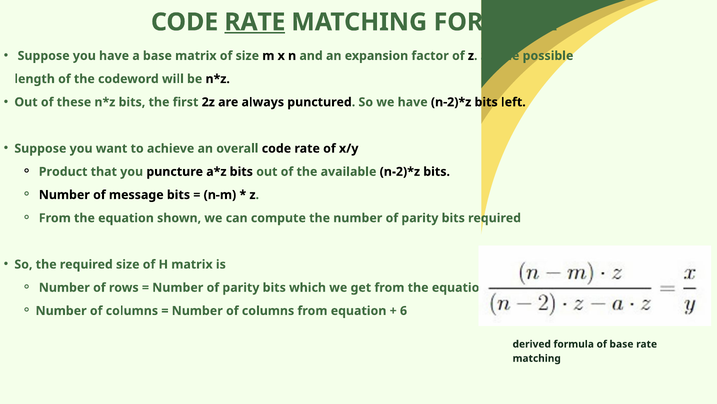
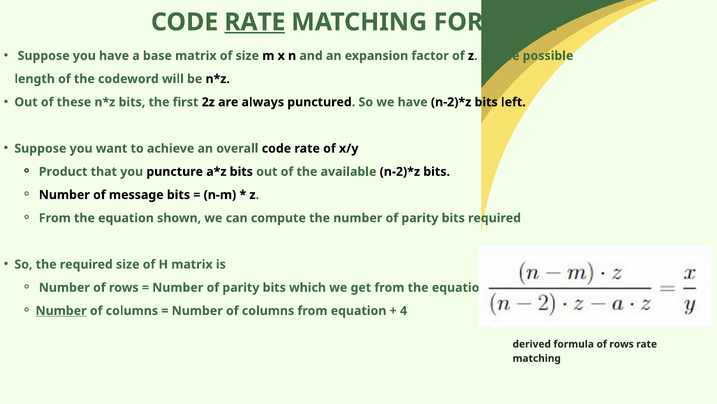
Number underline: none -> present (61, 310)
6: 6 -> 4 (404, 310)
formula of base: base -> rows (622, 344)
